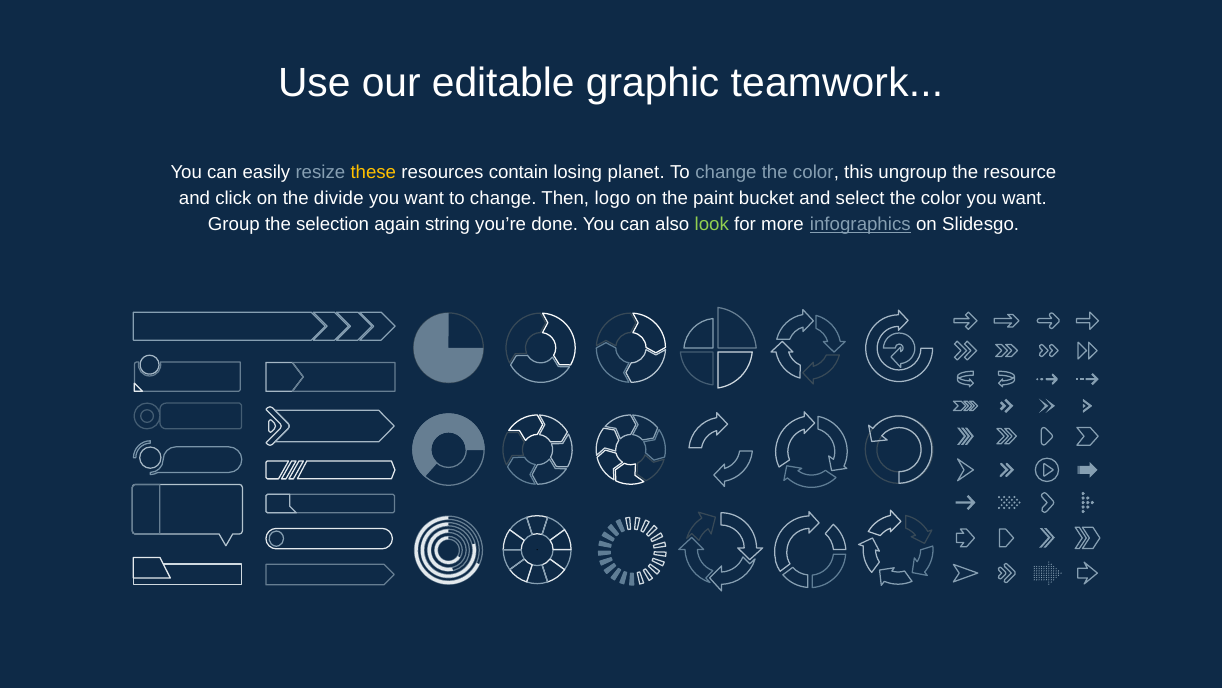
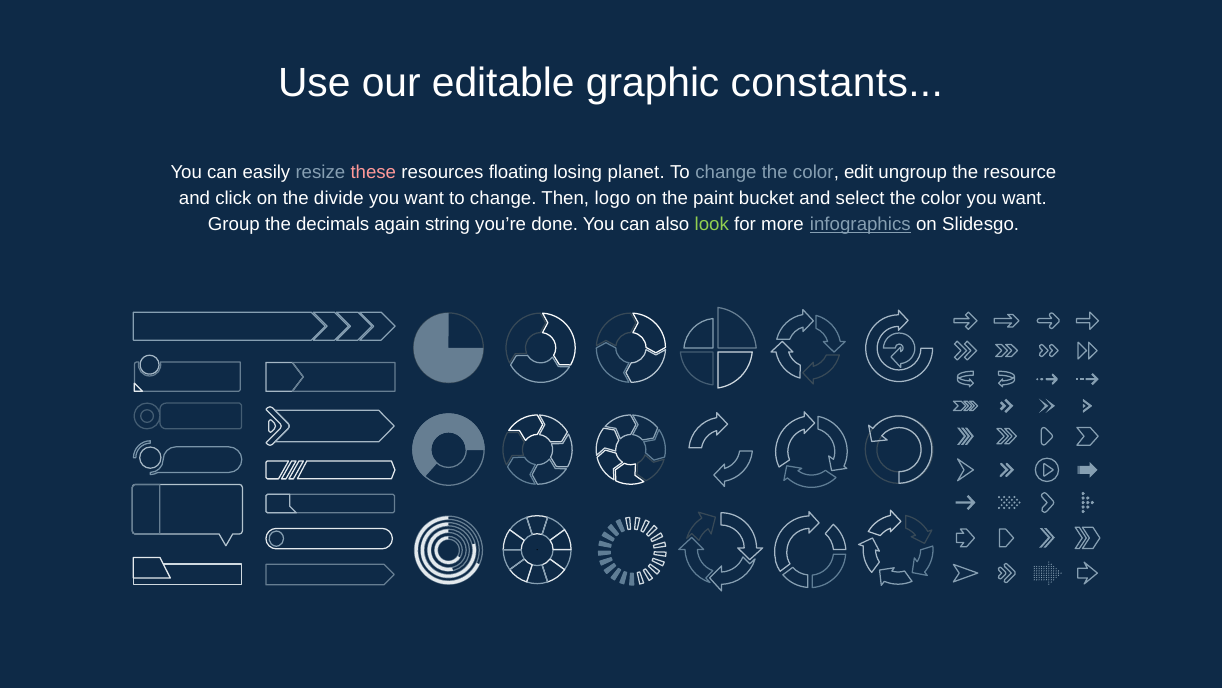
teamwork: teamwork -> constants (837, 83)
these colour: yellow -> pink (373, 173)
contain: contain -> floating (519, 173)
this: this -> edit (859, 173)
selection: selection -> decimals (333, 224)
